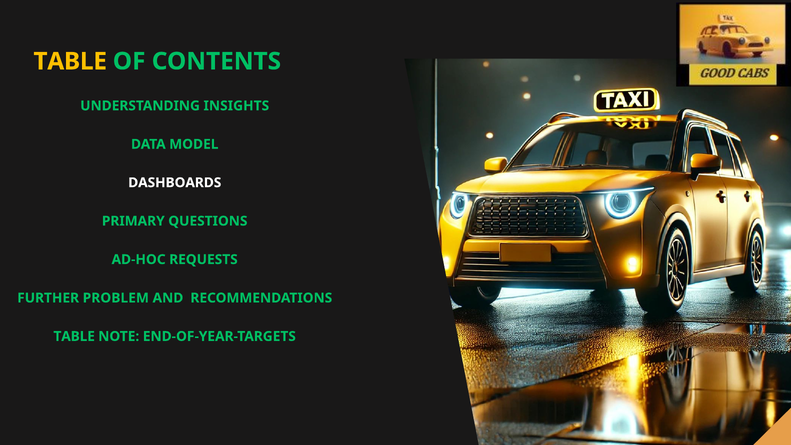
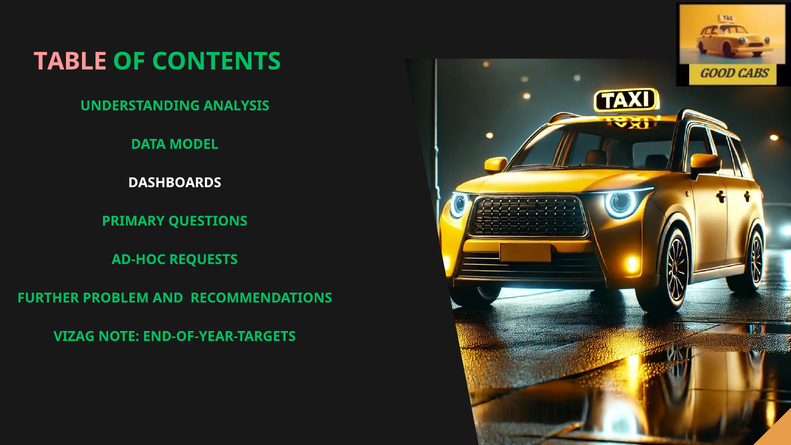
TABLE colour: yellow -> pink (70, 61)
INSIGHTS: INSIGHTS -> ANALYSIS (236, 106)
TABLE: TABLE -> VIZAG (74, 336)
